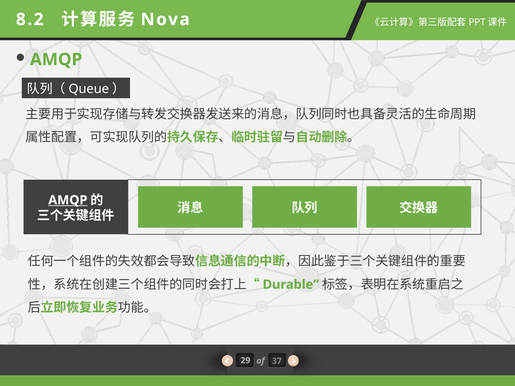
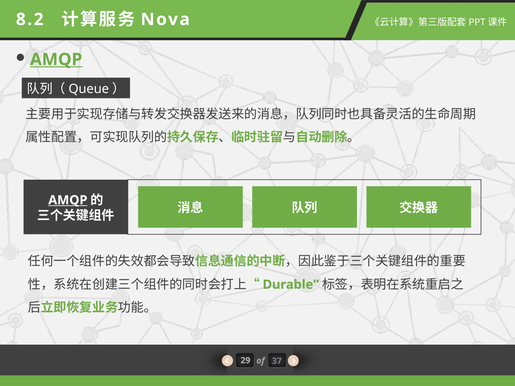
AMQP underline: none -> present (56, 60)
